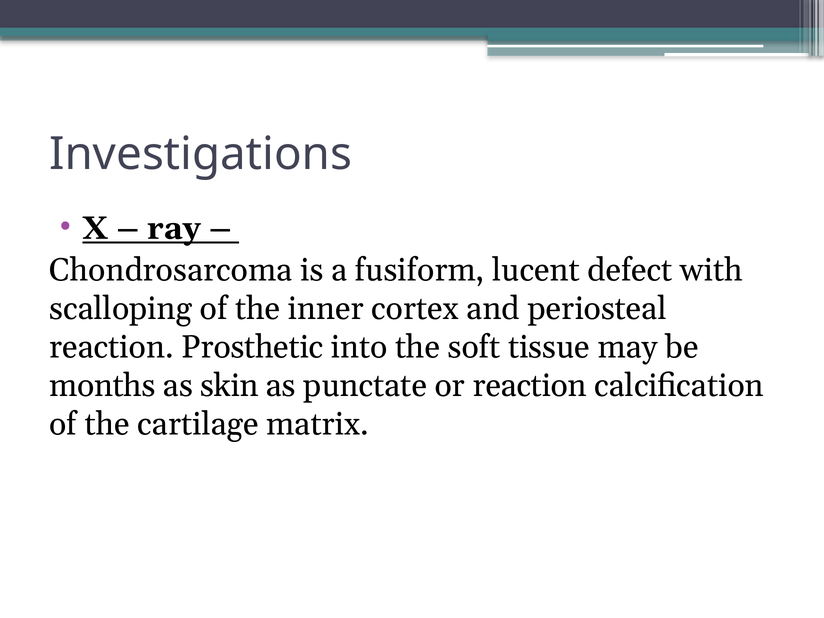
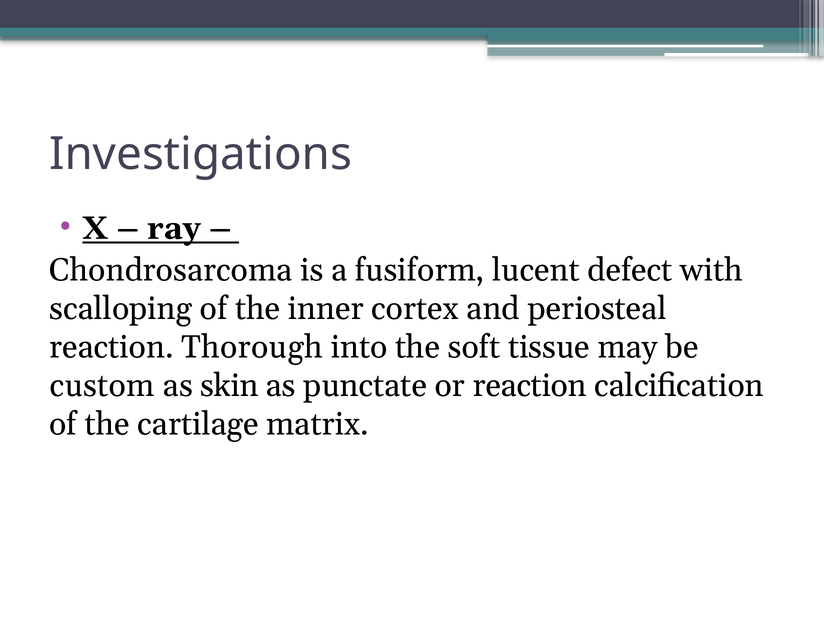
Prosthetic: Prosthetic -> Thorough (252, 347)
months: months -> custom (102, 386)
